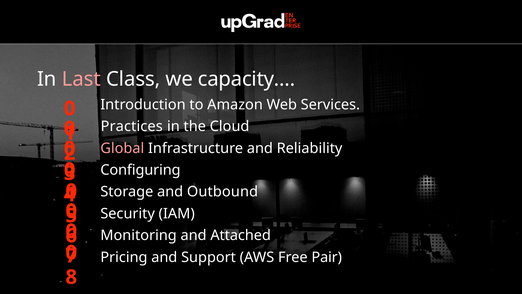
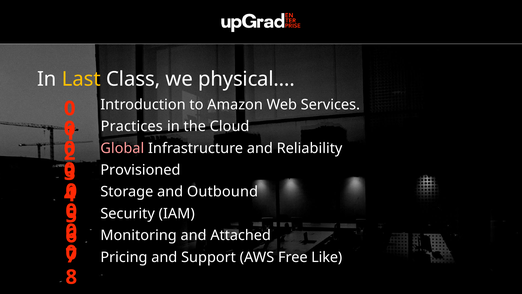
Last colour: pink -> yellow (81, 79)
capacity…: capacity… -> physical… (247, 79)
Configuring: Configuring -> Provisioned (140, 170)
Pair: Pair -> Like (327, 257)
